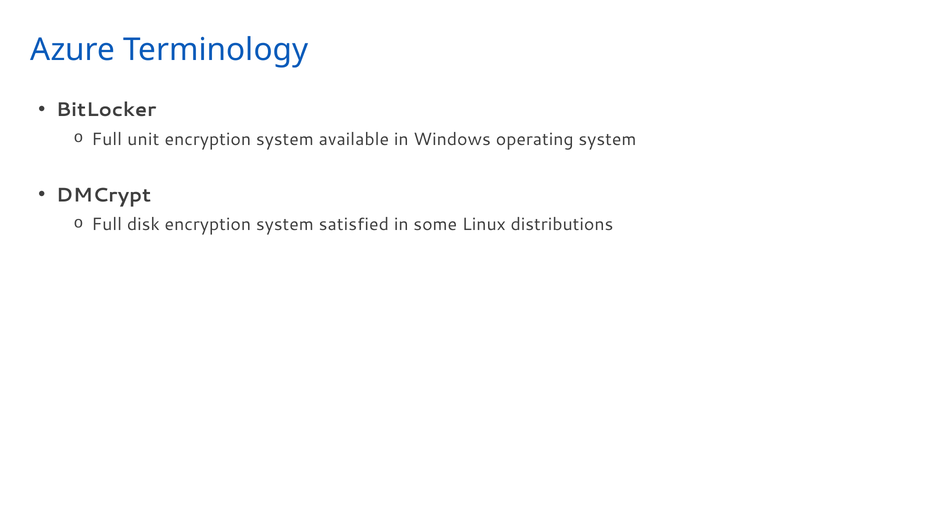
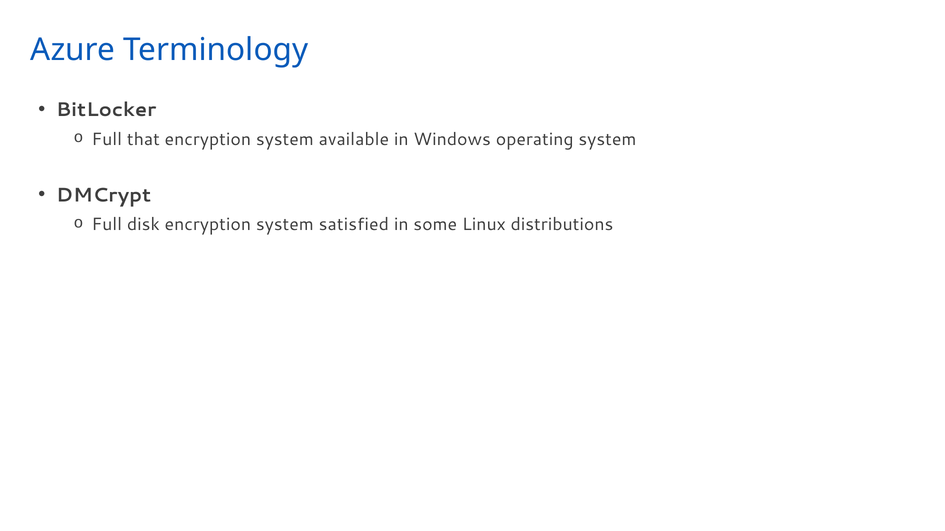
unit: unit -> that (143, 140)
